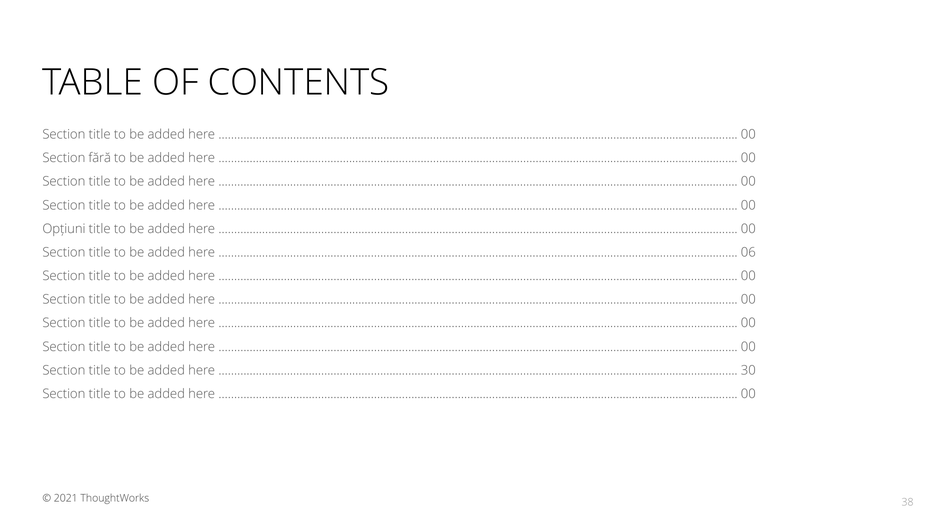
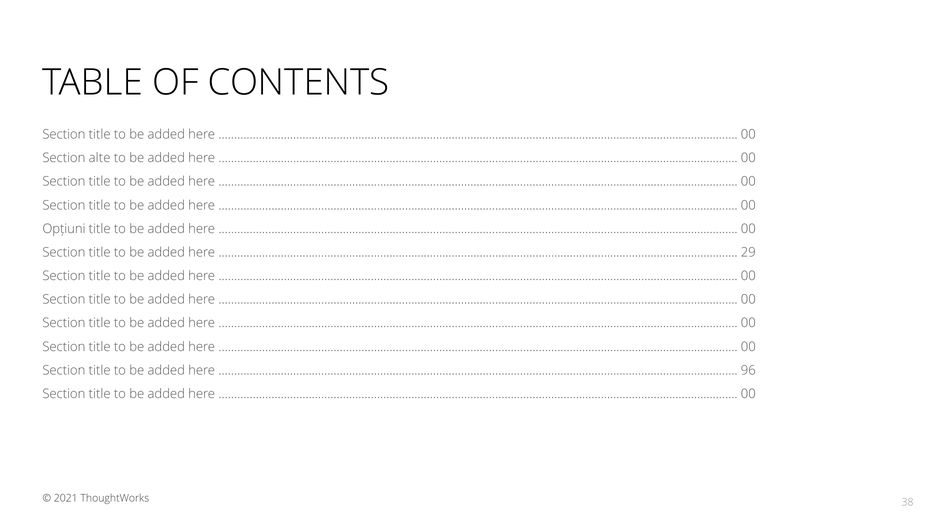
fără: fără -> alte (100, 158)
06: 06 -> 29 (748, 252)
30: 30 -> 96 (748, 370)
